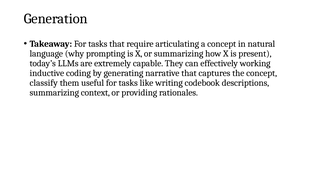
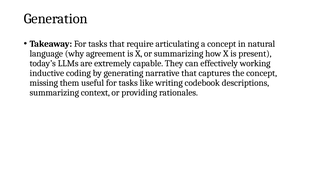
prompting: prompting -> agreement (106, 54)
classify: classify -> missing (44, 83)
